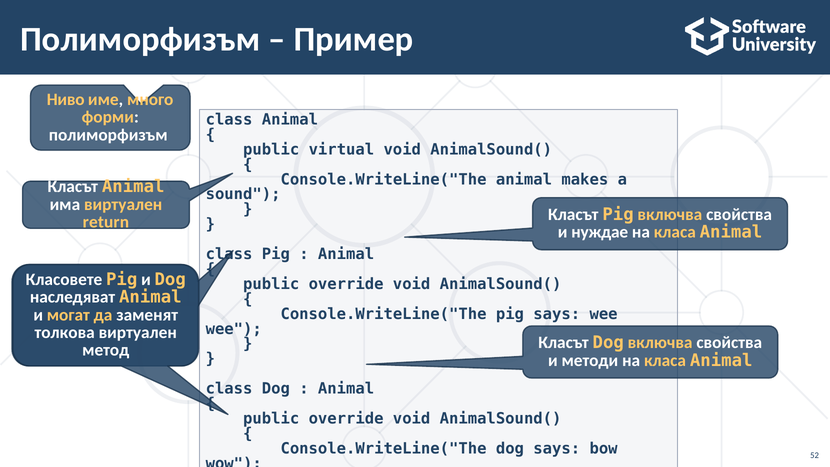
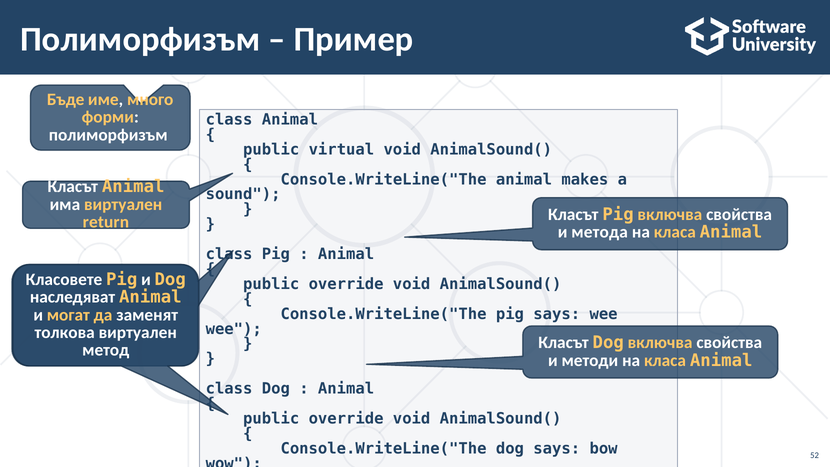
Ниво: Ниво -> Бъде (66, 100)
нуждае: нуждае -> метода (600, 232)
